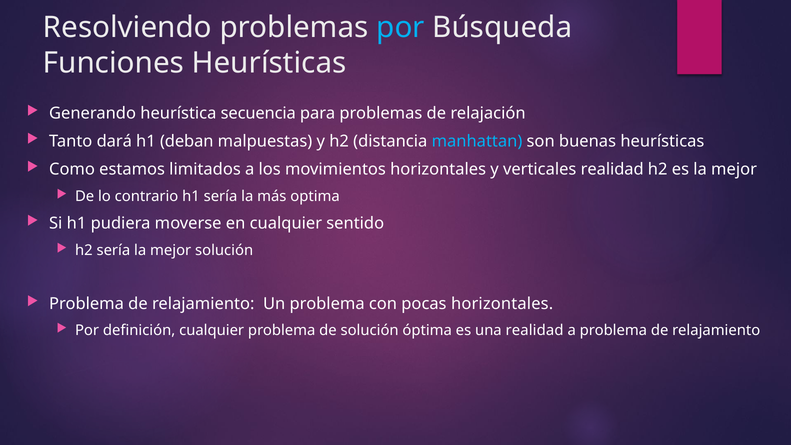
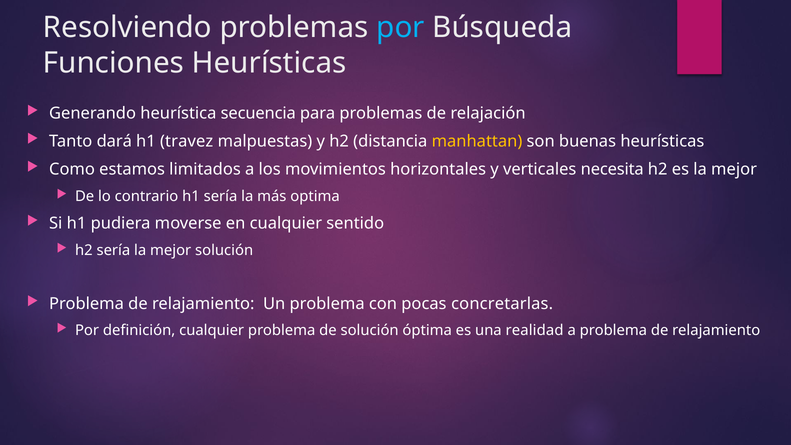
deban: deban -> travez (187, 141)
manhattan colour: light blue -> yellow (477, 141)
verticales realidad: realidad -> necesita (612, 169)
pocas horizontales: horizontales -> concretarlas (502, 304)
